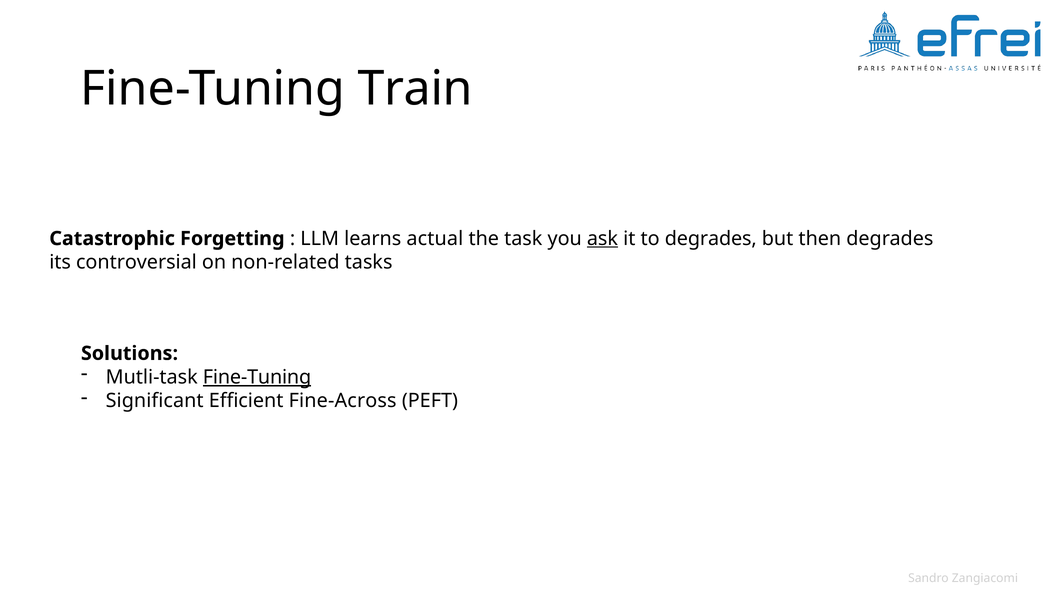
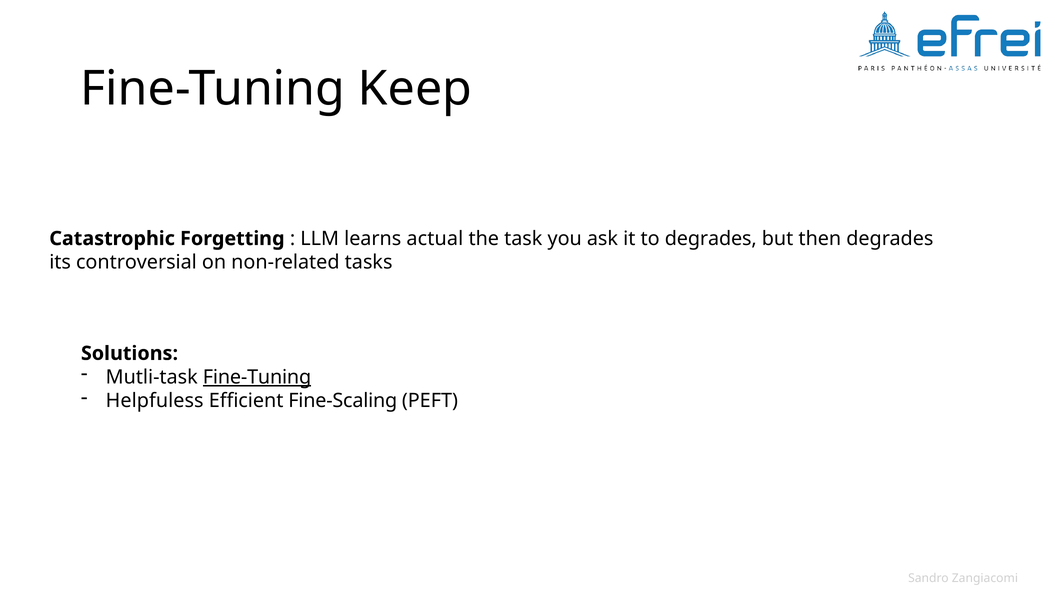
Train: Train -> Keep (415, 89)
ask underline: present -> none (602, 238)
Significant: Significant -> Helpfuless (155, 401)
Fine-Across: Fine-Across -> Fine-Scaling (343, 401)
